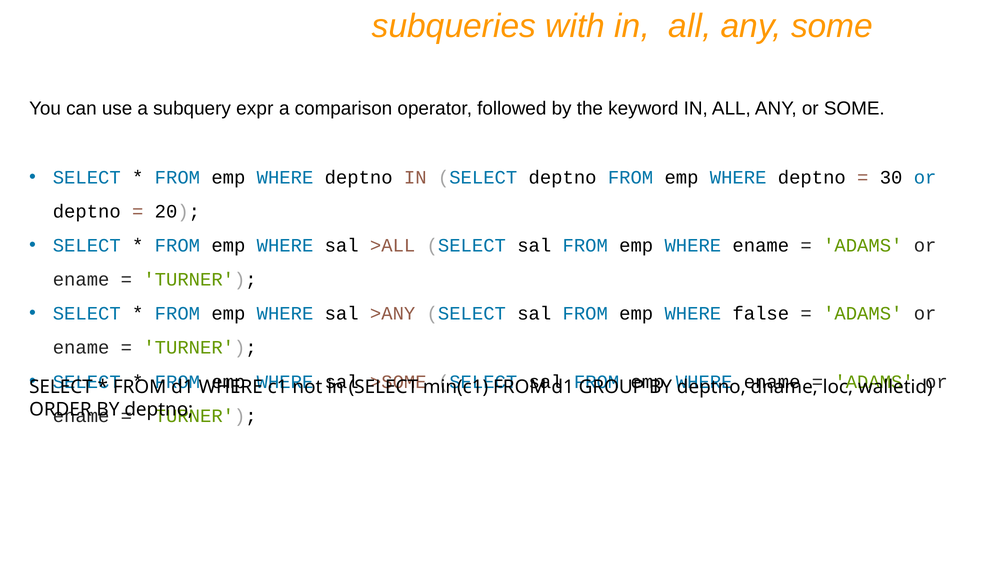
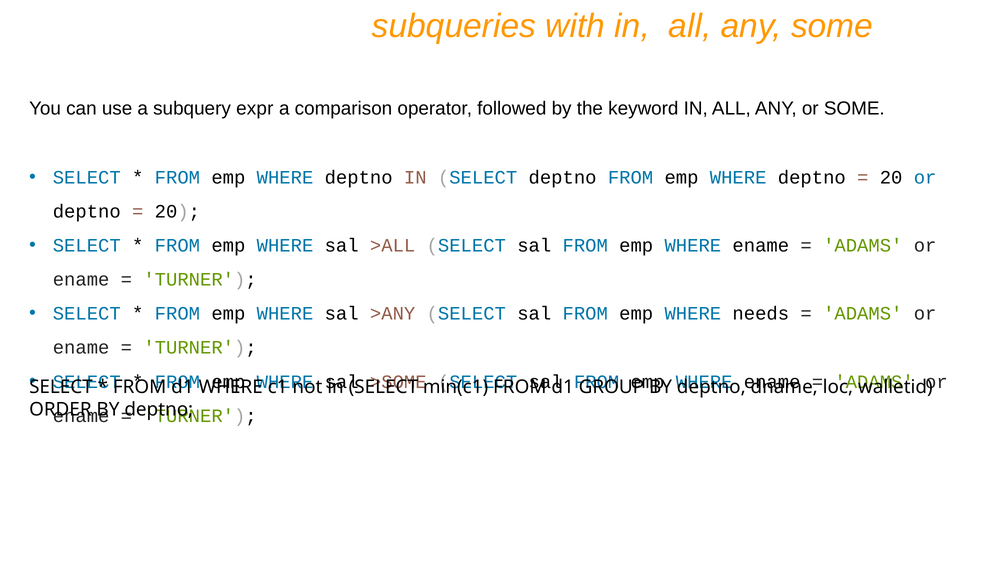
30: 30 -> 20 (891, 177)
false: false -> needs (761, 313)
